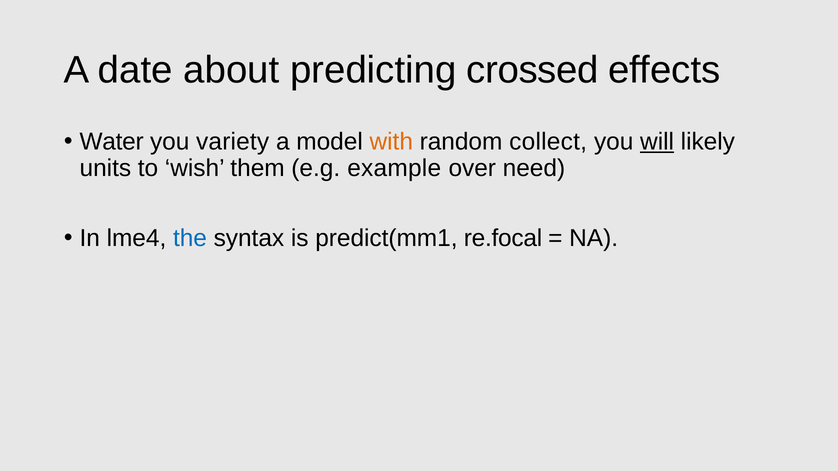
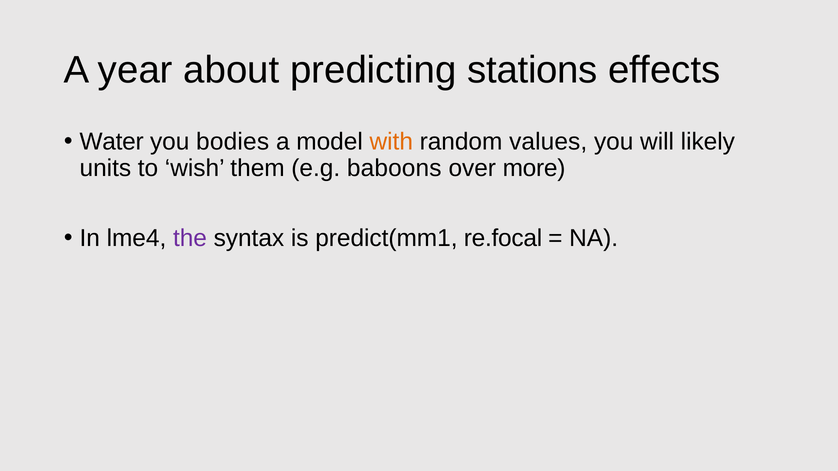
date: date -> year (135, 70)
crossed: crossed -> stations (532, 70)
variety: variety -> bodies (233, 142)
collect: collect -> values (548, 142)
will underline: present -> none (657, 142)
example: example -> baboons (394, 168)
need: need -> more (534, 168)
the colour: blue -> purple (190, 238)
